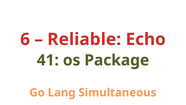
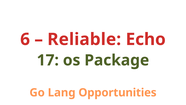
41: 41 -> 17 (48, 60)
Simultaneous: Simultaneous -> Opportunities (117, 92)
